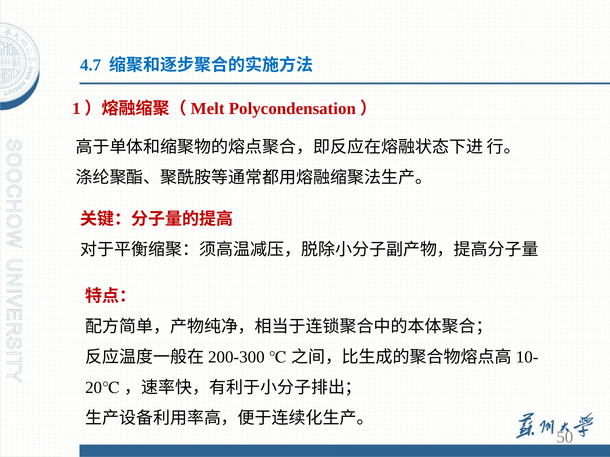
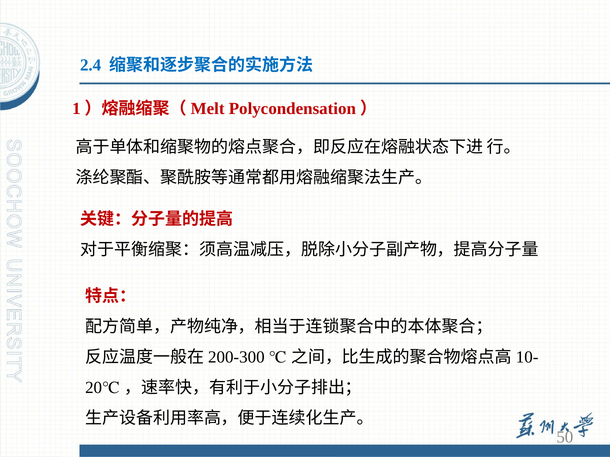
4.7: 4.7 -> 2.4 (91, 65)
